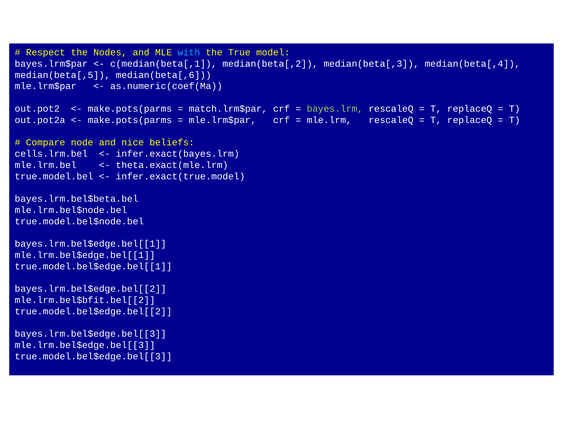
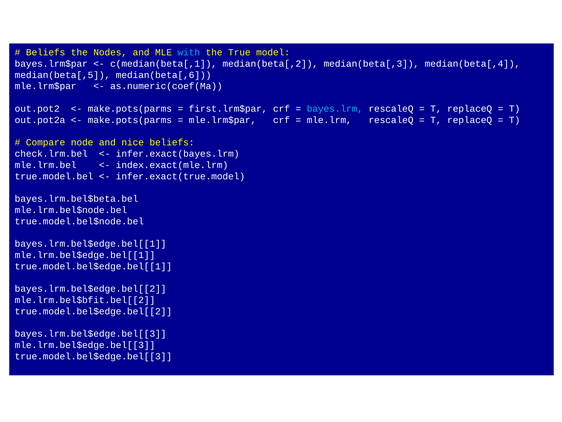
Respect: Respect -> Beliefs (46, 52)
match.lrm$par: match.lrm$par -> first.lrm$par (228, 109)
bayes.lrm colour: light green -> light blue (335, 109)
cells.lrm.bel: cells.lrm.bel -> check.lrm.bel (51, 154)
theta.exact(mle.lrm: theta.exact(mle.lrm -> index.exact(mle.lrm (172, 165)
